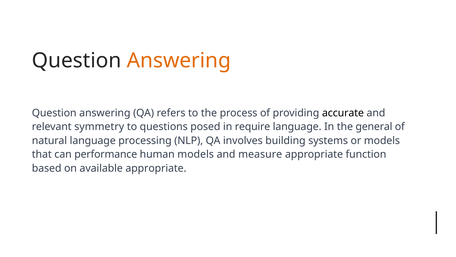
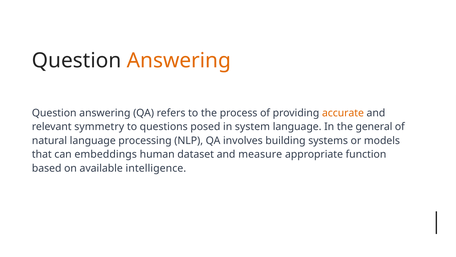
accurate colour: black -> orange (343, 113)
require: require -> system (252, 127)
performance: performance -> embeddings (106, 154)
human models: models -> dataset (196, 154)
available appropriate: appropriate -> intelligence (156, 168)
